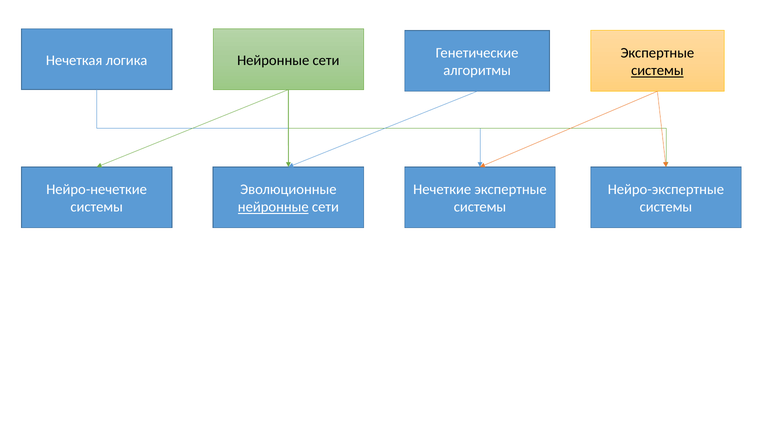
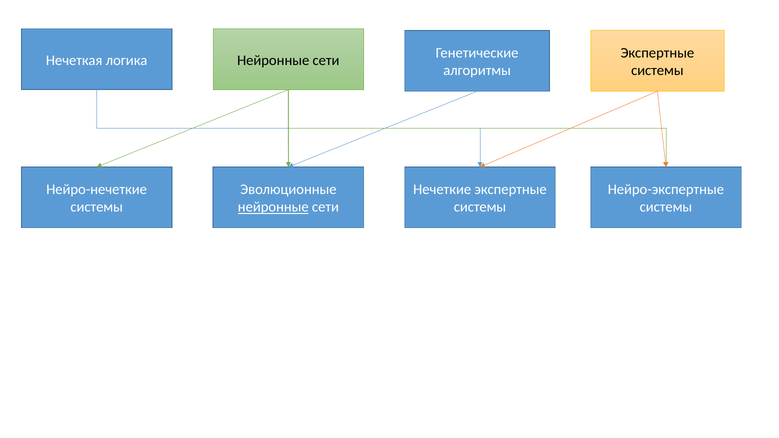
системы underline: present -> none (657, 71)
